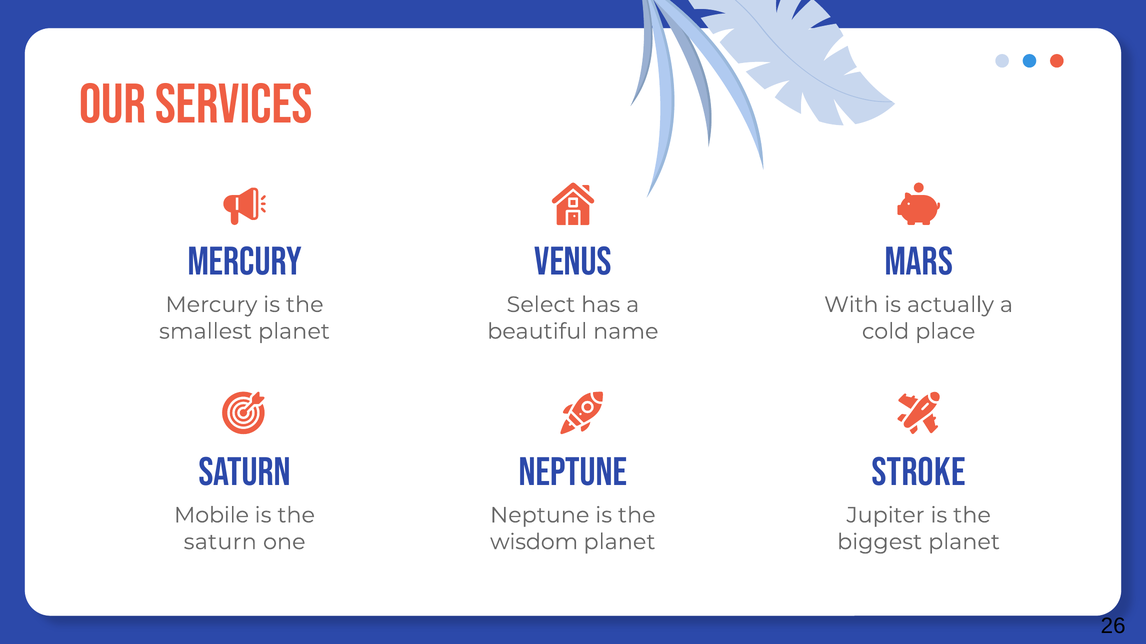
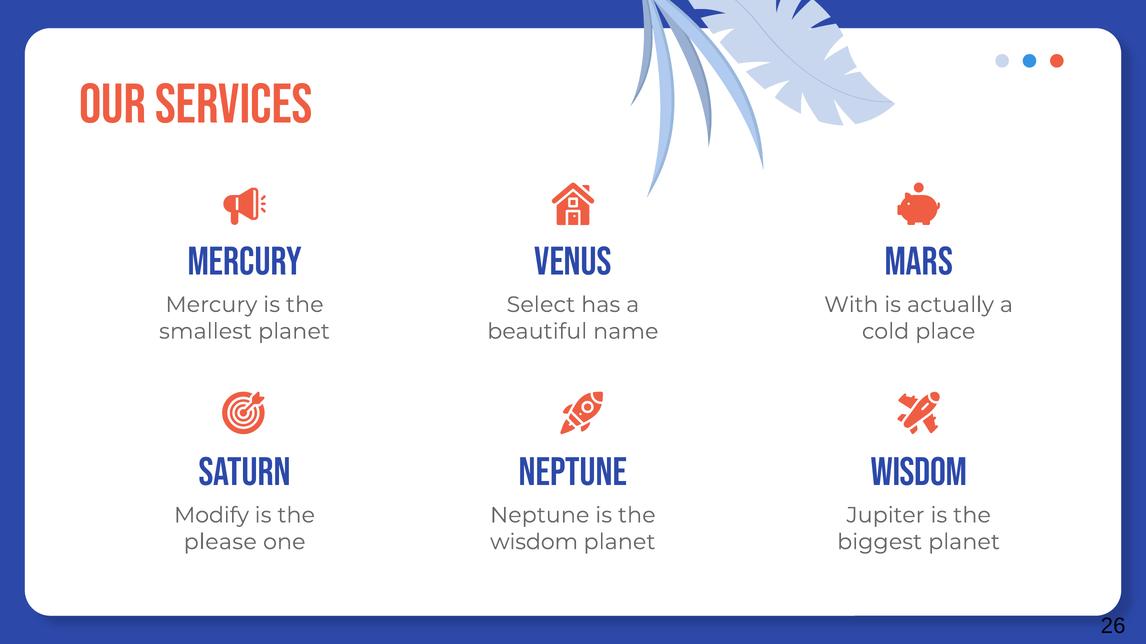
stroke: stroke -> wisdom (919, 473)
Mobile: Mobile -> Modify (212, 516)
saturn: saturn -> please (220, 542)
